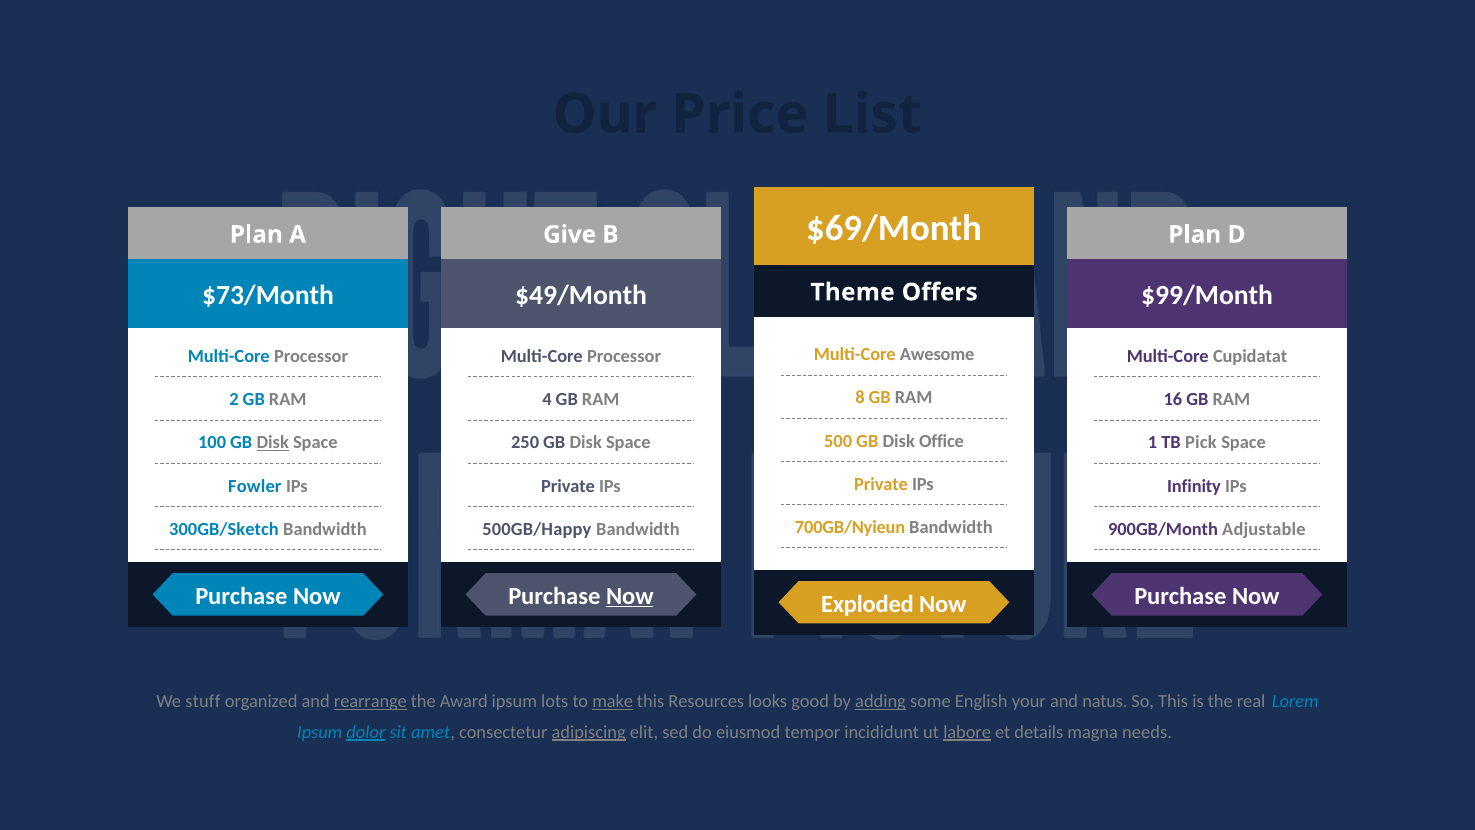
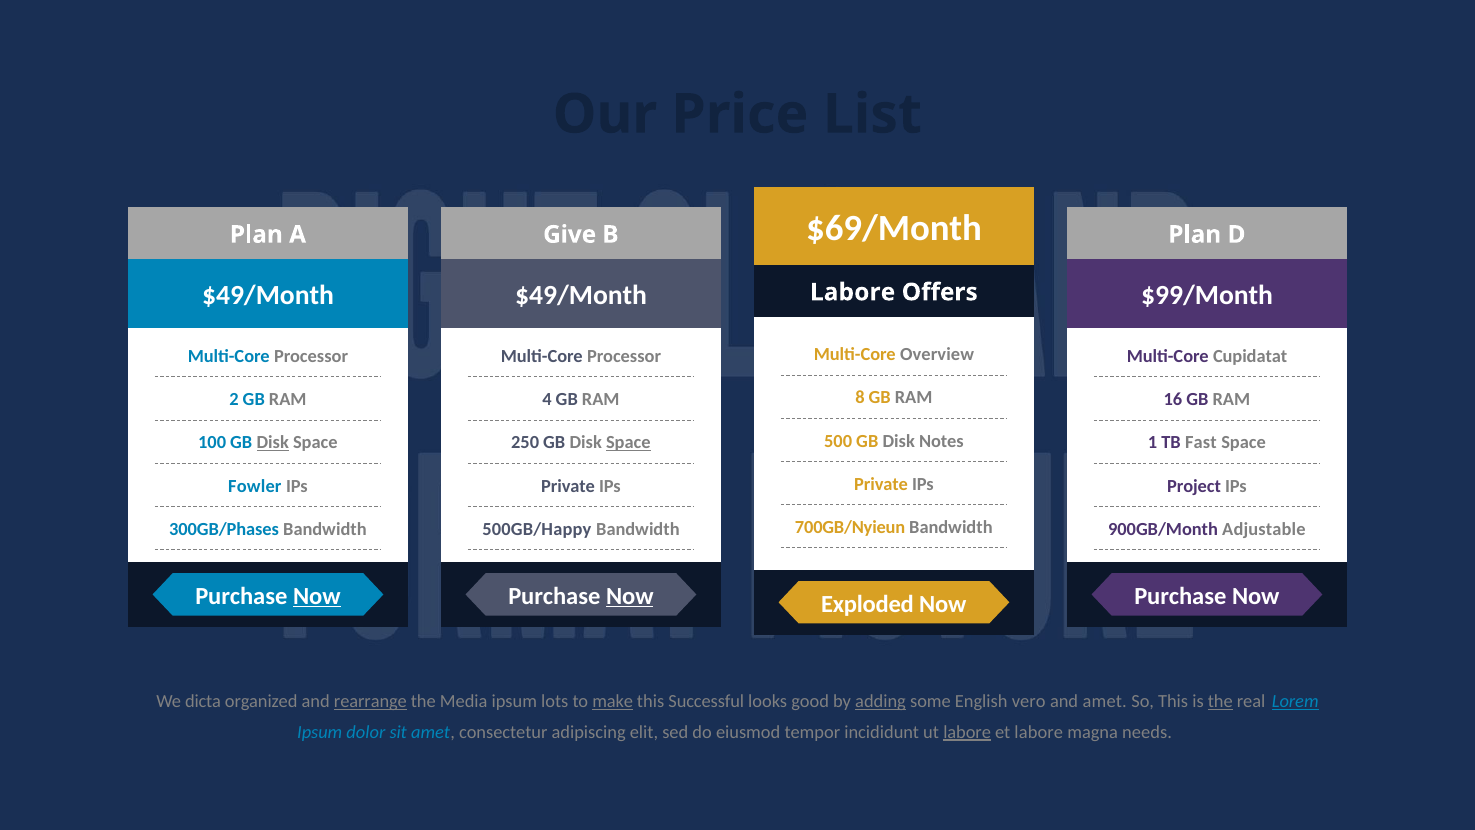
$73/Month: $73/Month -> $49/Month (268, 295)
Theme: Theme -> Labore (853, 292)
Awesome: Awesome -> Overview (937, 354)
Office: Office -> Notes (941, 441)
Space underline: none -> present (628, 443)
Pick: Pick -> Fast (1201, 443)
Infinity: Infinity -> Project (1194, 486)
300GB/Sketch: 300GB/Sketch -> 300GB/Phases (224, 529)
Now underline: none -> present (317, 596)
stuff: stuff -> dicta (203, 701)
Award: Award -> Media (464, 701)
Resources: Resources -> Successful (706, 701)
your: your -> vero (1029, 701)
and natus: natus -> amet (1105, 701)
the underline: none -> present (1220, 701)
Lorem underline: none -> present (1295, 701)
dolor underline: present -> none (366, 732)
adipiscing underline: present -> none (589, 732)
et details: details -> labore (1039, 732)
